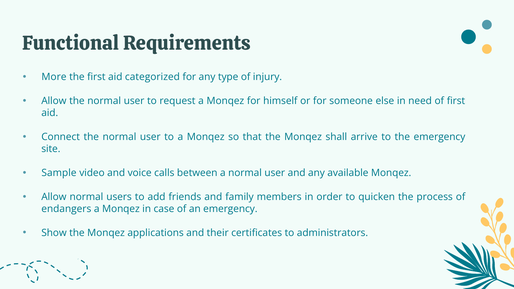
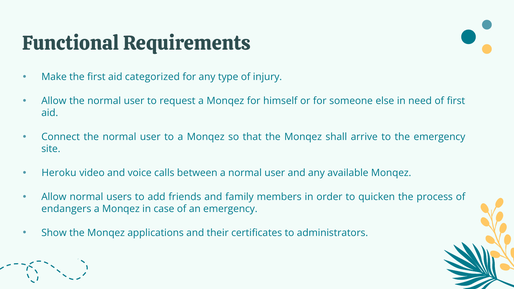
More: More -> Make (54, 77)
Sample: Sample -> Heroku (59, 173)
